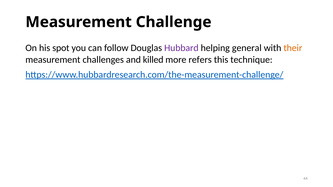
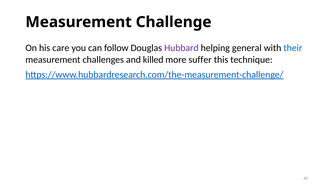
spot: spot -> care (61, 48)
their colour: orange -> blue (293, 48)
refers: refers -> suffer (200, 60)
